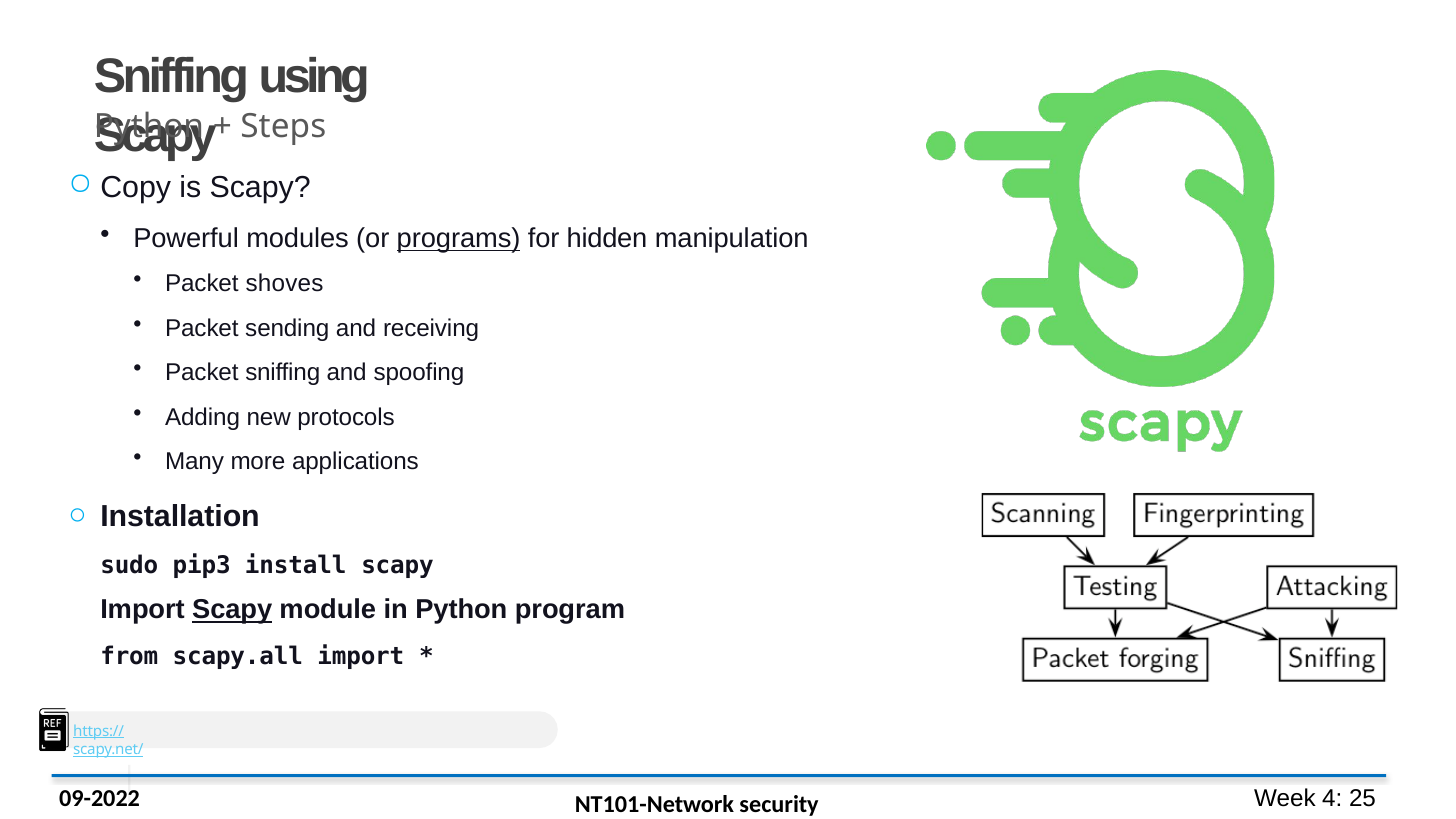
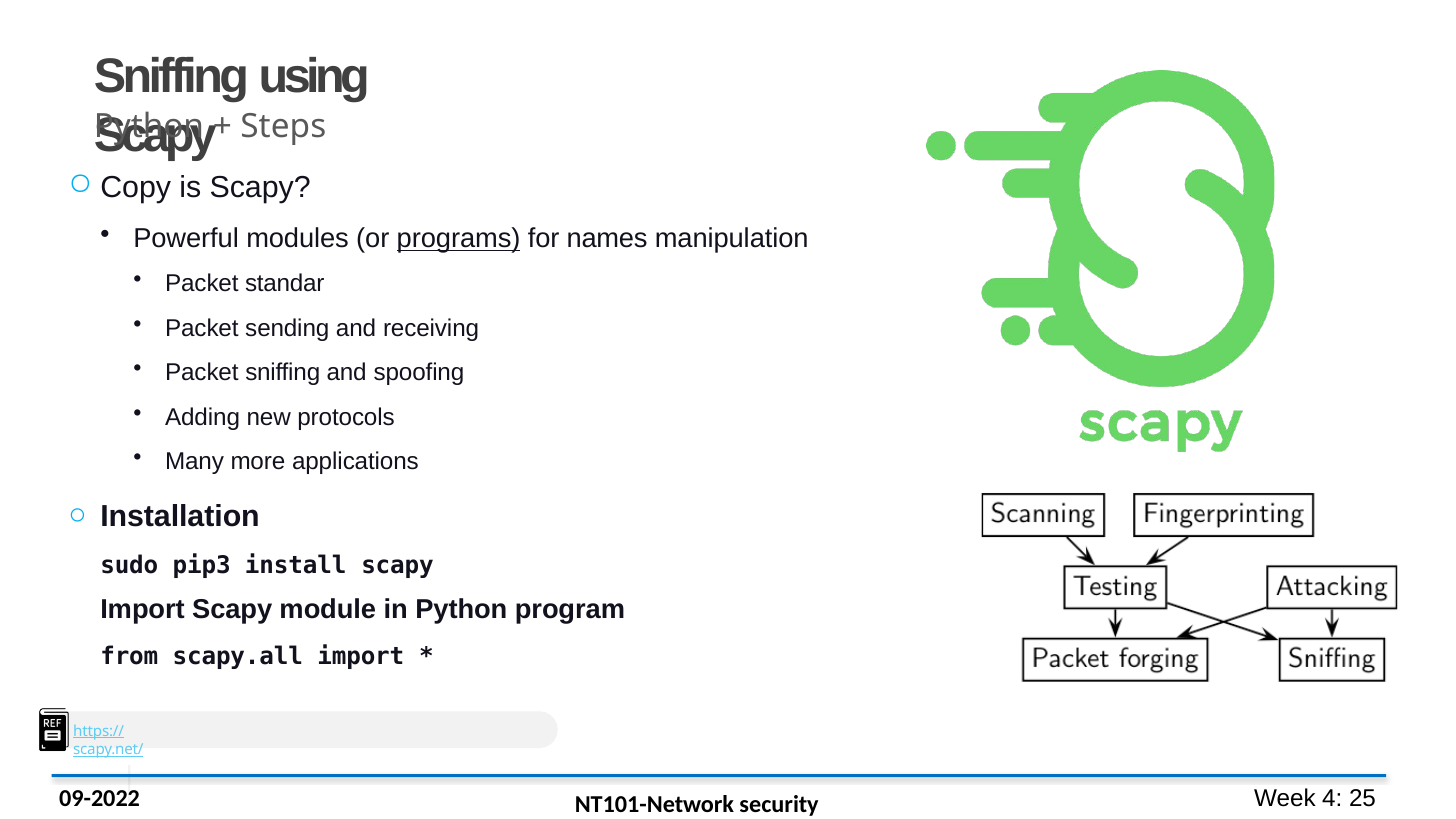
hidden: hidden -> names (607, 239)
shoves: shoves -> standar (285, 283)
Scapy underline: present -> none (232, 610)
